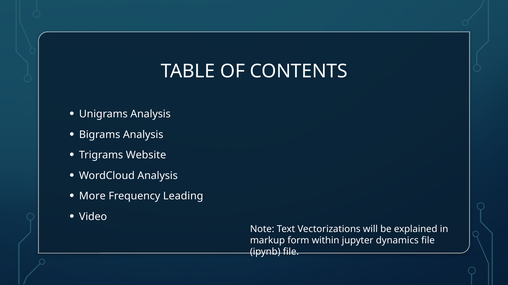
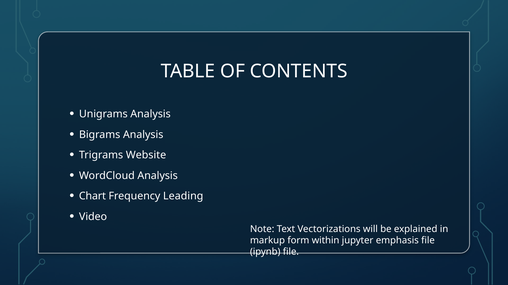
More: More -> Chart (92, 197)
dynamics: dynamics -> emphasis (397, 241)
